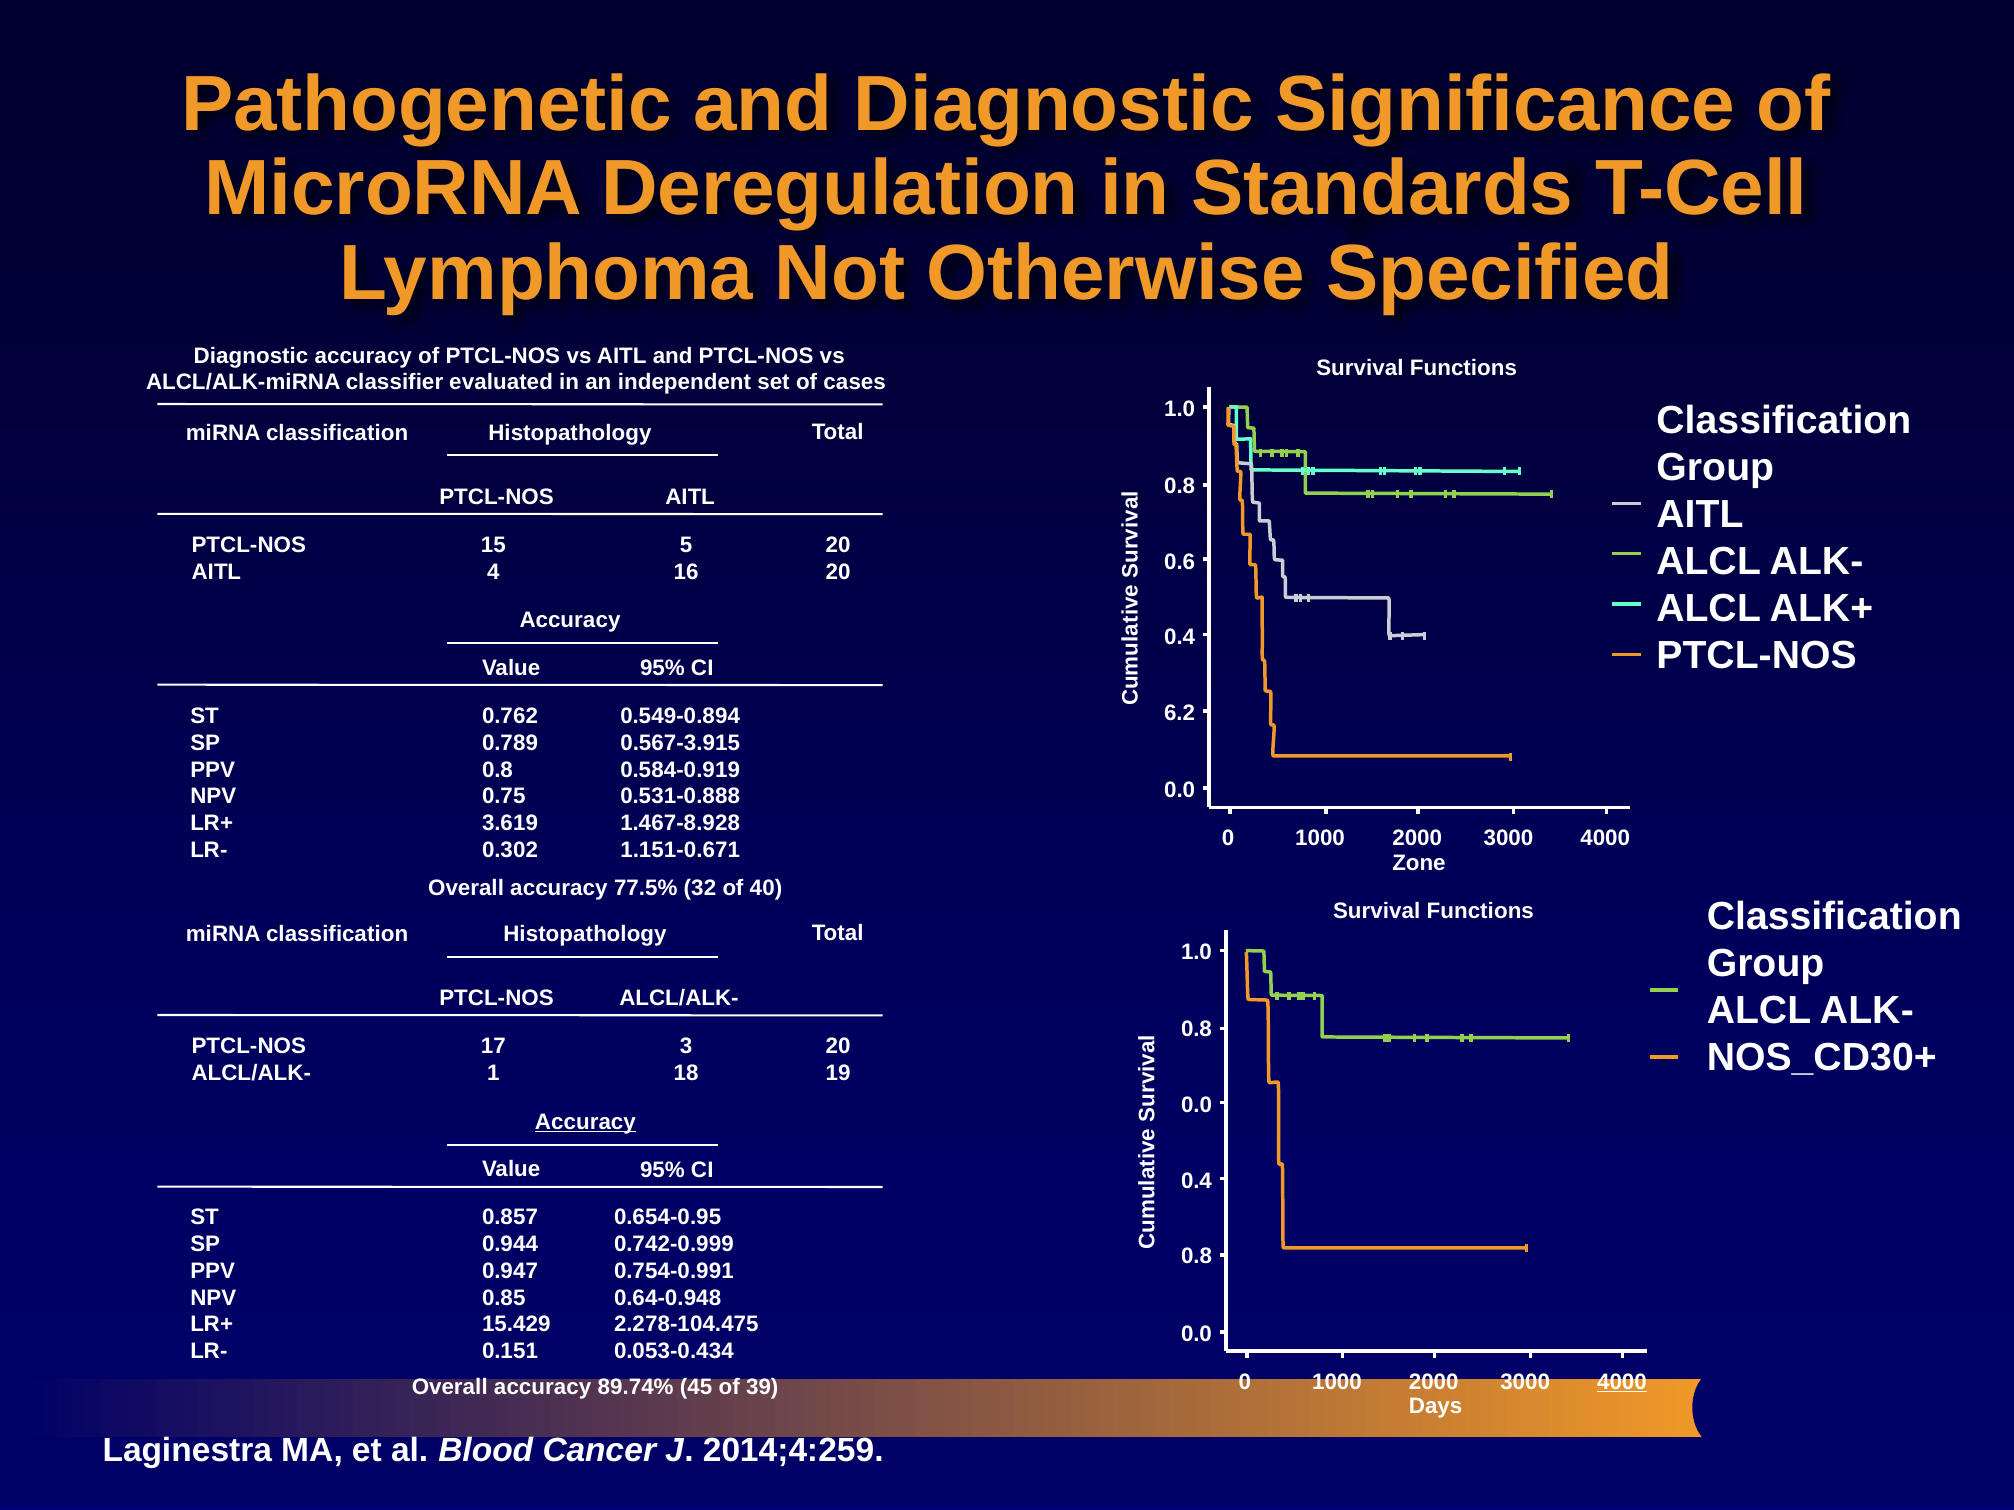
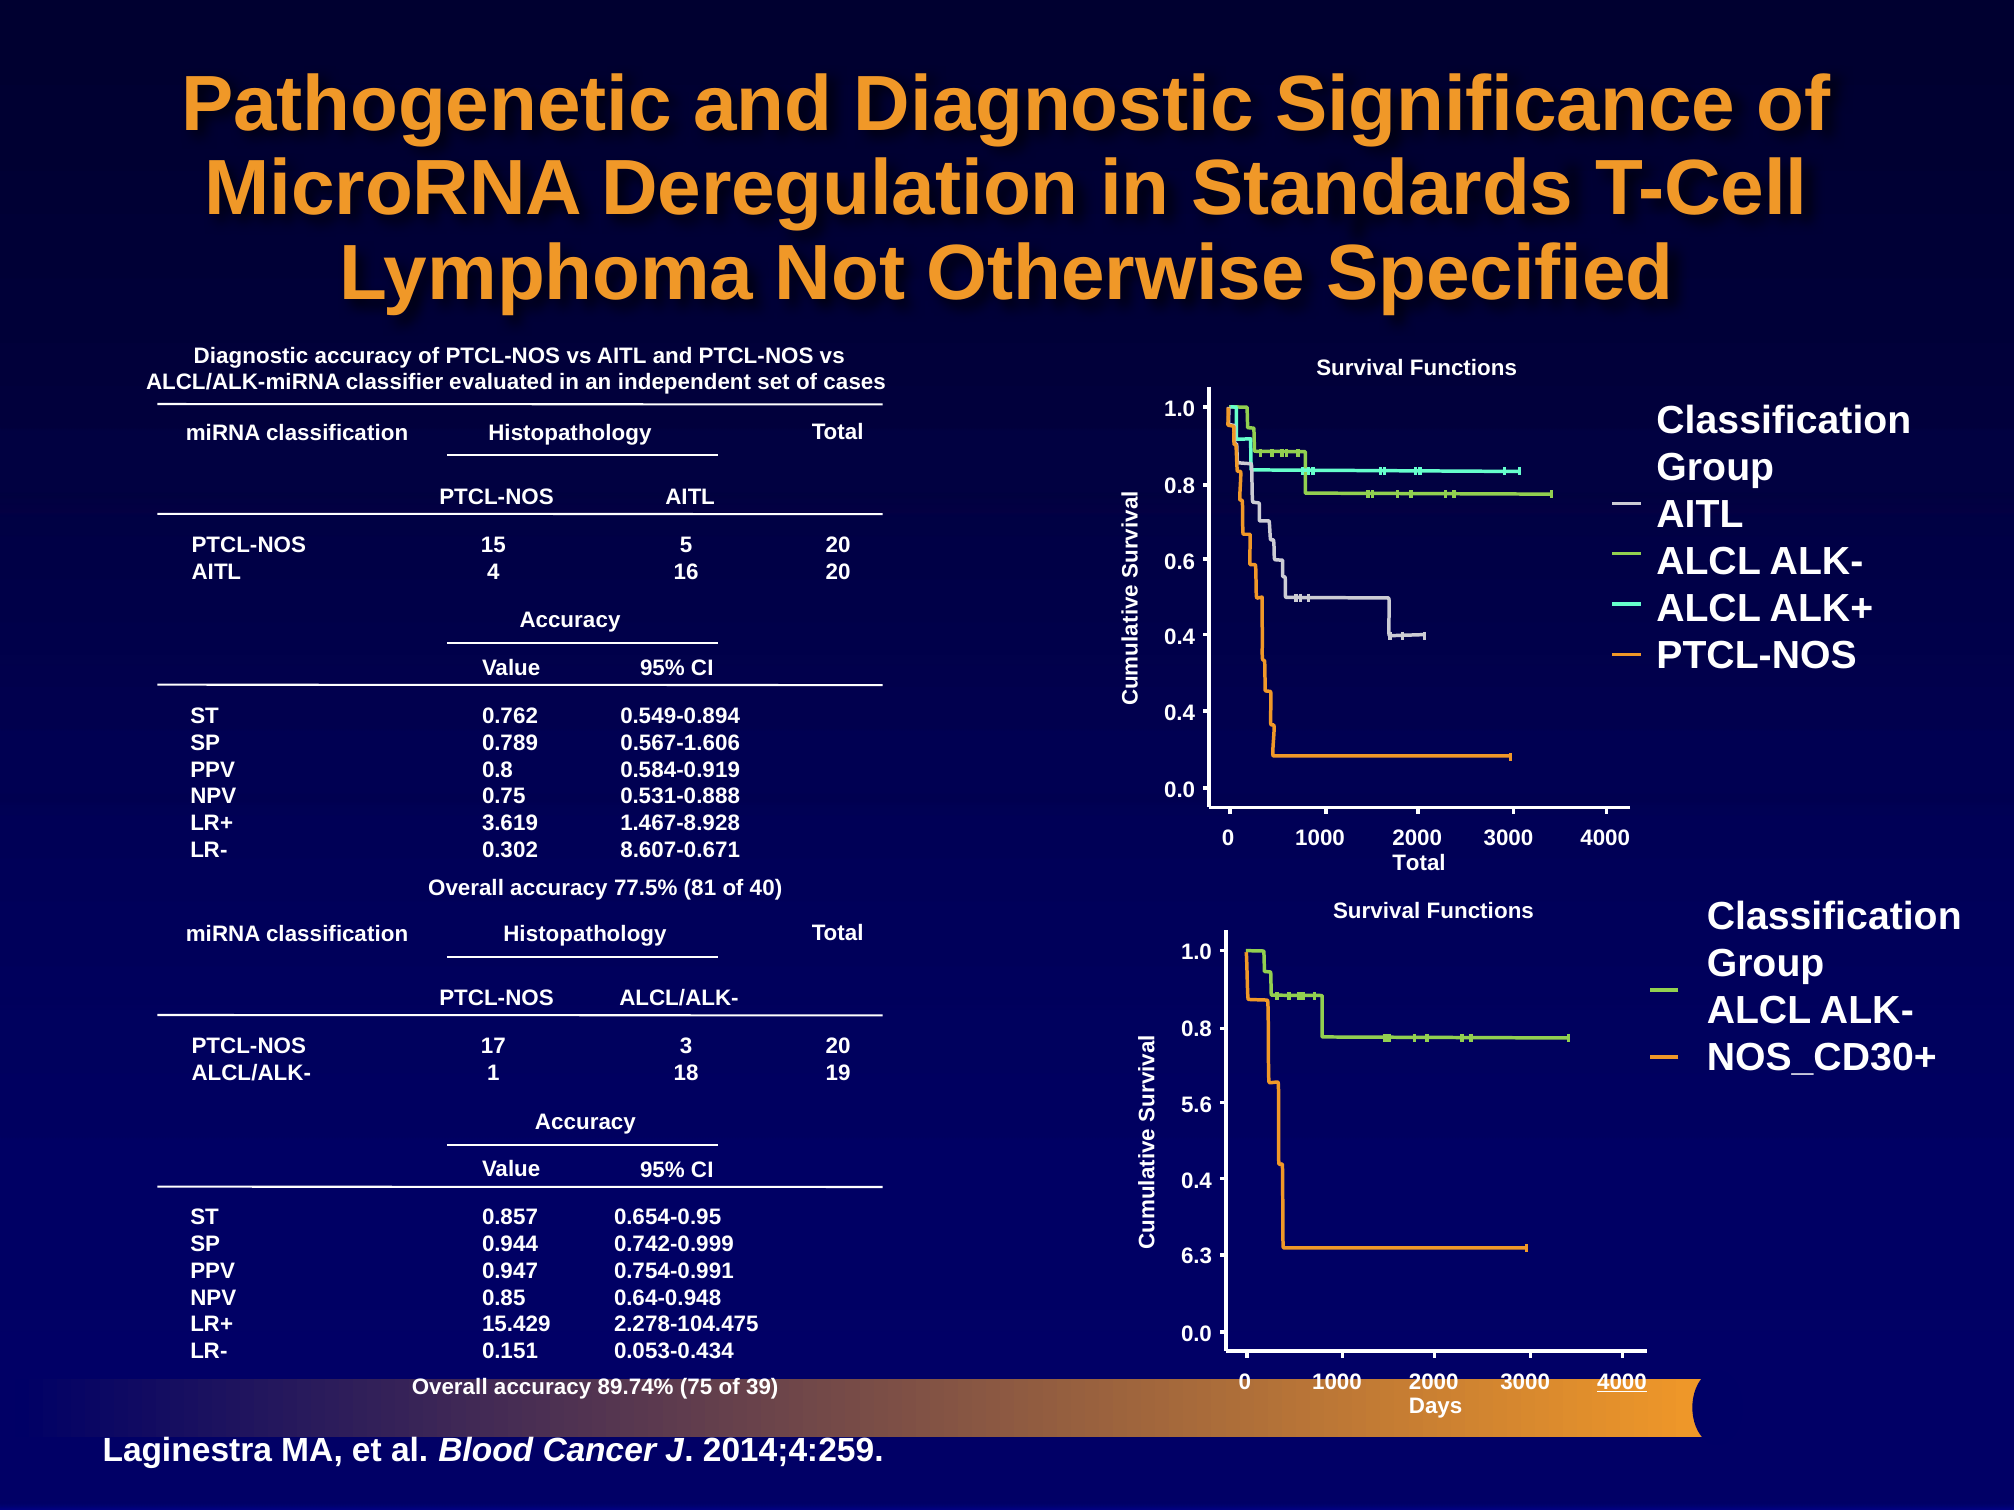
6.2: 6.2 -> 0.4 (1180, 713)
0.567-3.915: 0.567-3.915 -> 0.567-1.606 (680, 743)
1.151-0.671: 1.151-0.671 -> 8.607-0.671 (680, 850)
Zone: Zone -> Total (1419, 863)
32: 32 -> 81 (700, 888)
0.0: 0.0 -> 5.6 (1197, 1106)
Accuracy underline: present -> none (585, 1122)
0.8: 0.8 -> 6.3 (1197, 1257)
45: 45 -> 75 (696, 1387)
